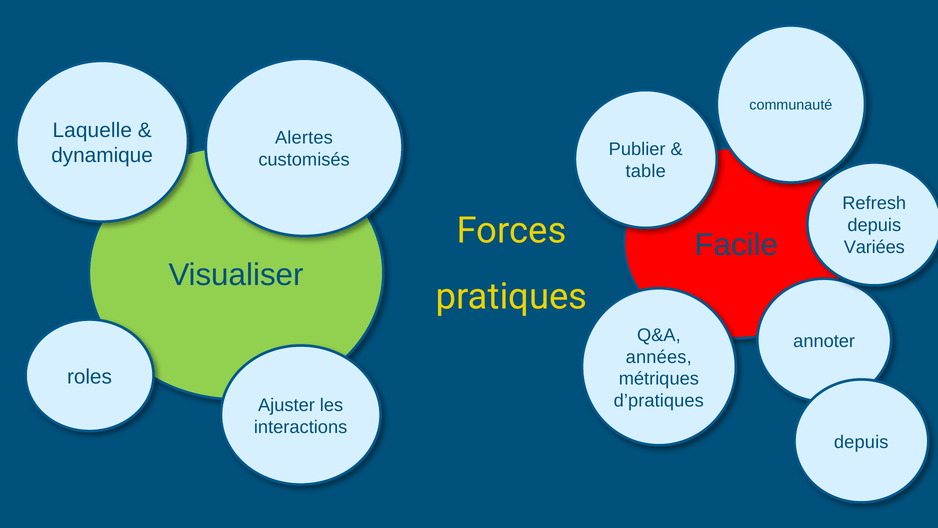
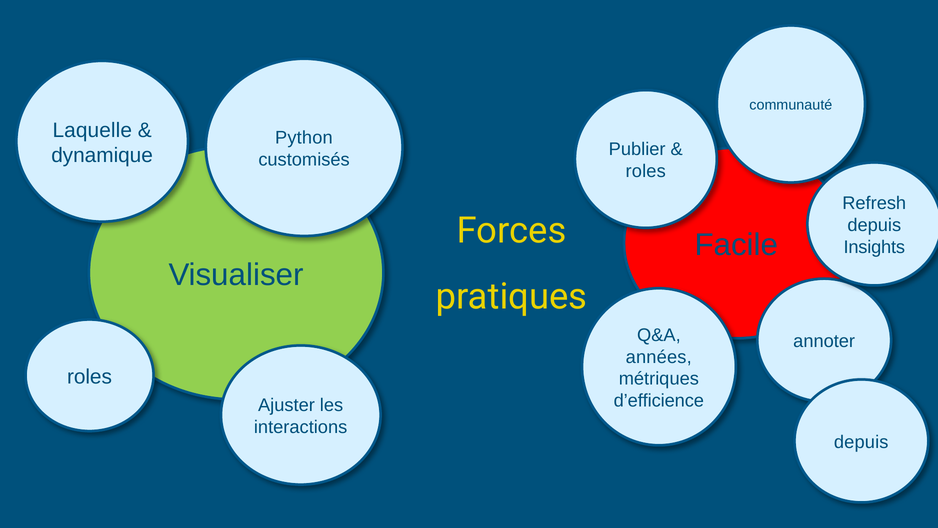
Alertes: Alertes -> Python (304, 138)
table: table -> roles (646, 171)
Variées: Variées -> Insights (874, 247)
d’pratiques: d’pratiques -> d’efficience (659, 401)
